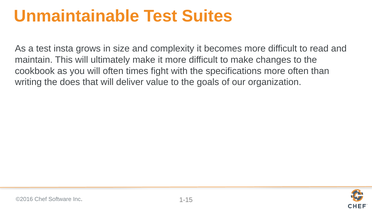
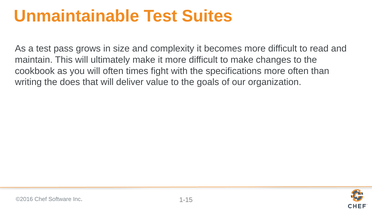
insta: insta -> pass (63, 49)
